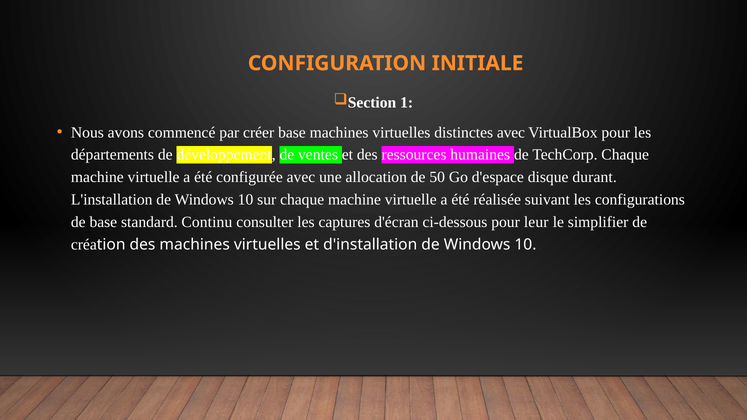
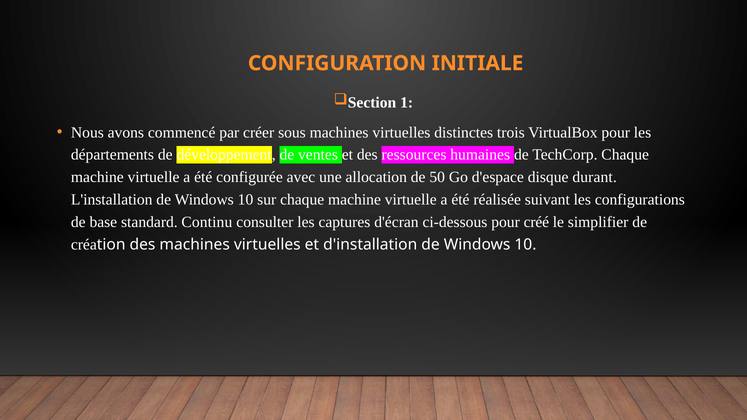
créer base: base -> sous (292, 132)
distinctes avec: avec -> trois (511, 132)
leur: leur -> créé (536, 222)
